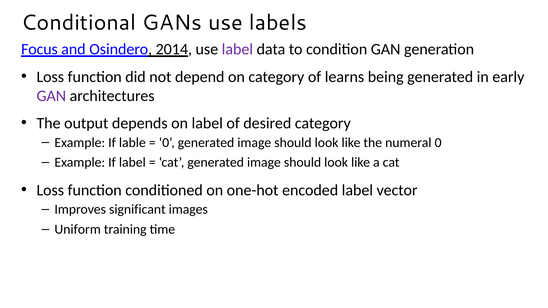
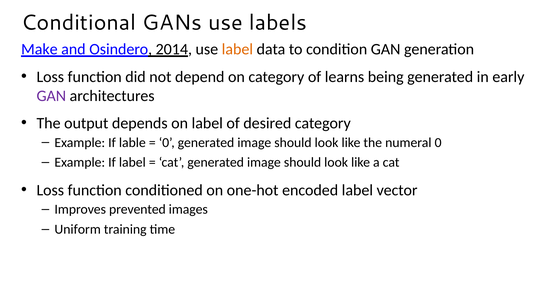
Focus: Focus -> Make (39, 49)
label colour: purple -> orange (237, 49)
significant: significant -> prevented (137, 210)
